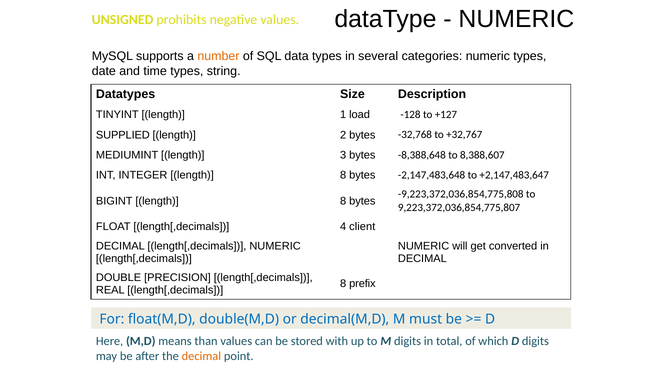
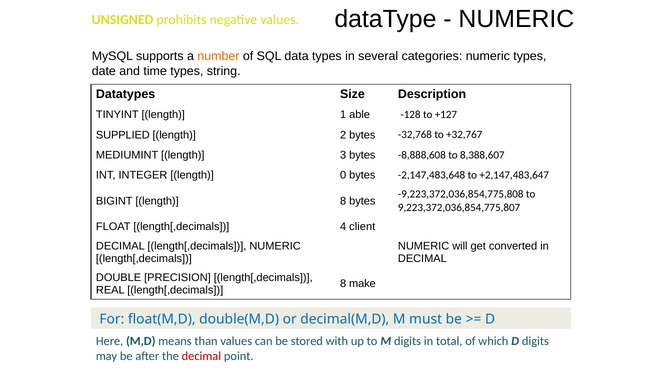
load: load -> able (360, 115)
-8,388,648: -8,388,648 -> -8,888,608 (422, 155)
INTEGER length 8: 8 -> 0 (343, 175)
prefix: prefix -> make (362, 284)
decimal colour: orange -> red (201, 357)
